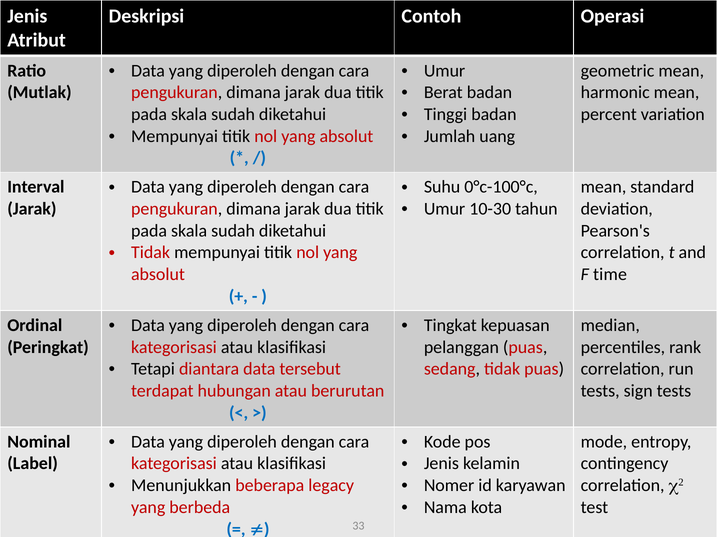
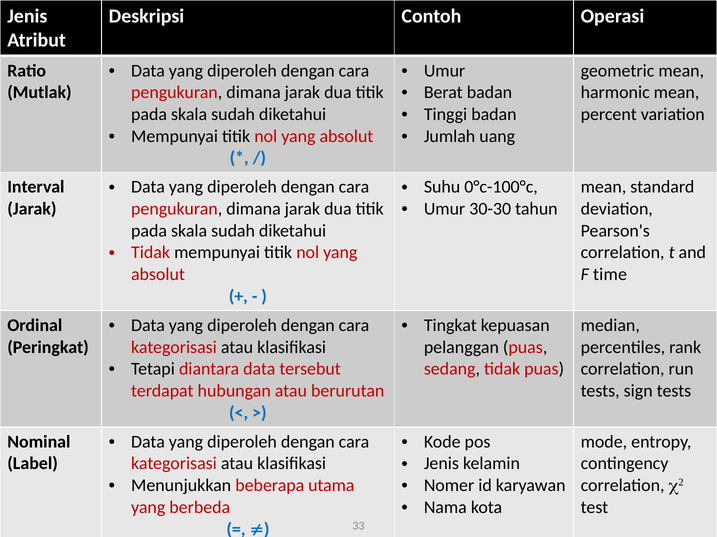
10-30: 10-30 -> 30-30 (490, 209)
legacy: legacy -> utama (331, 486)
